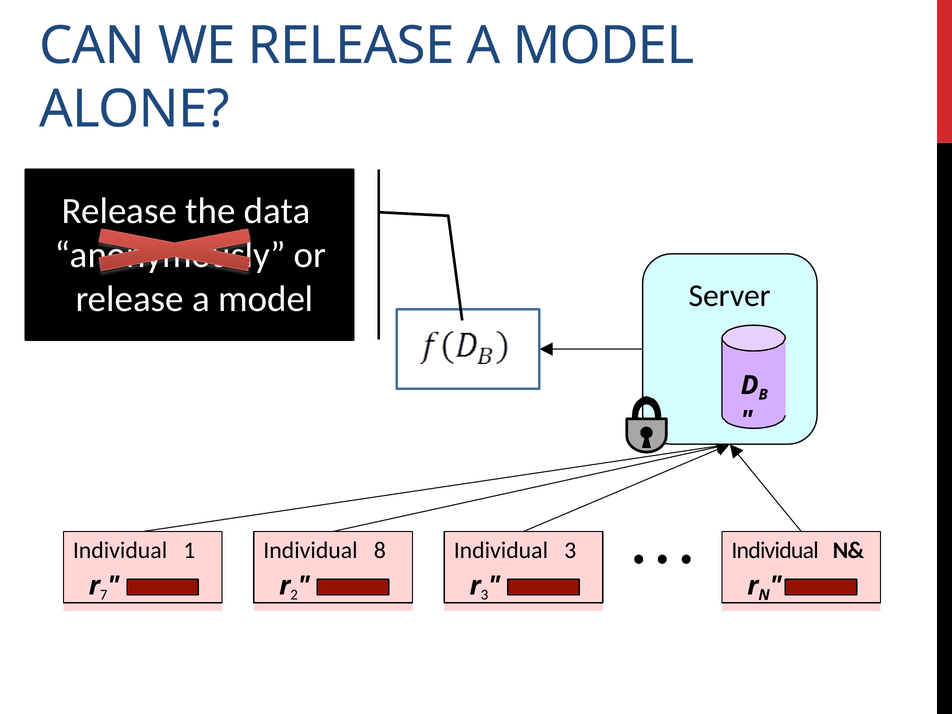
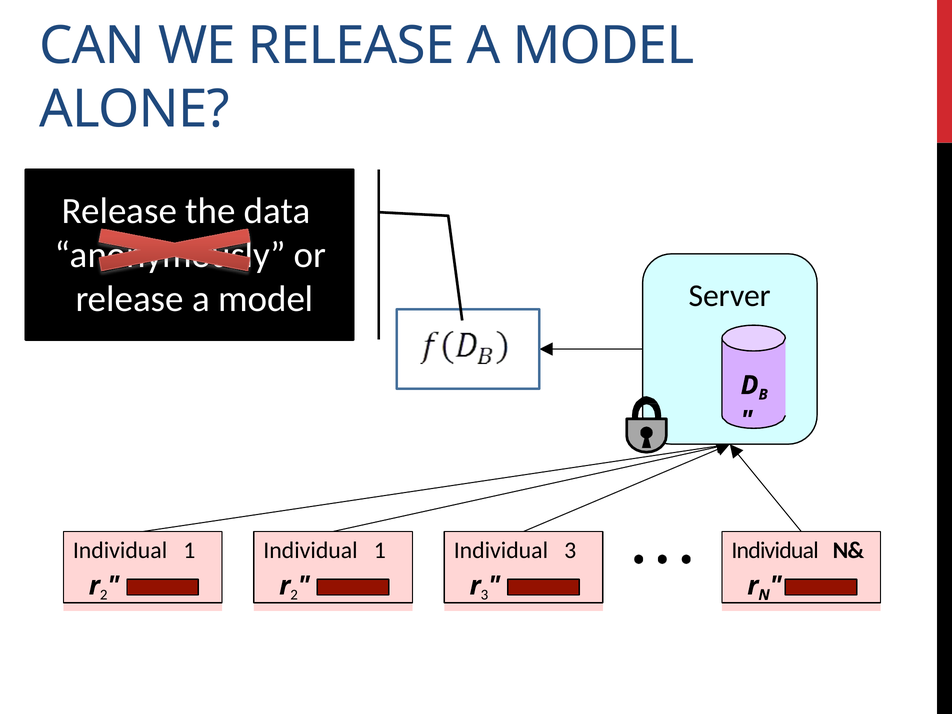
8: 8 -> 1 (380, 550)
7: 7 -> 2 (104, 595)
